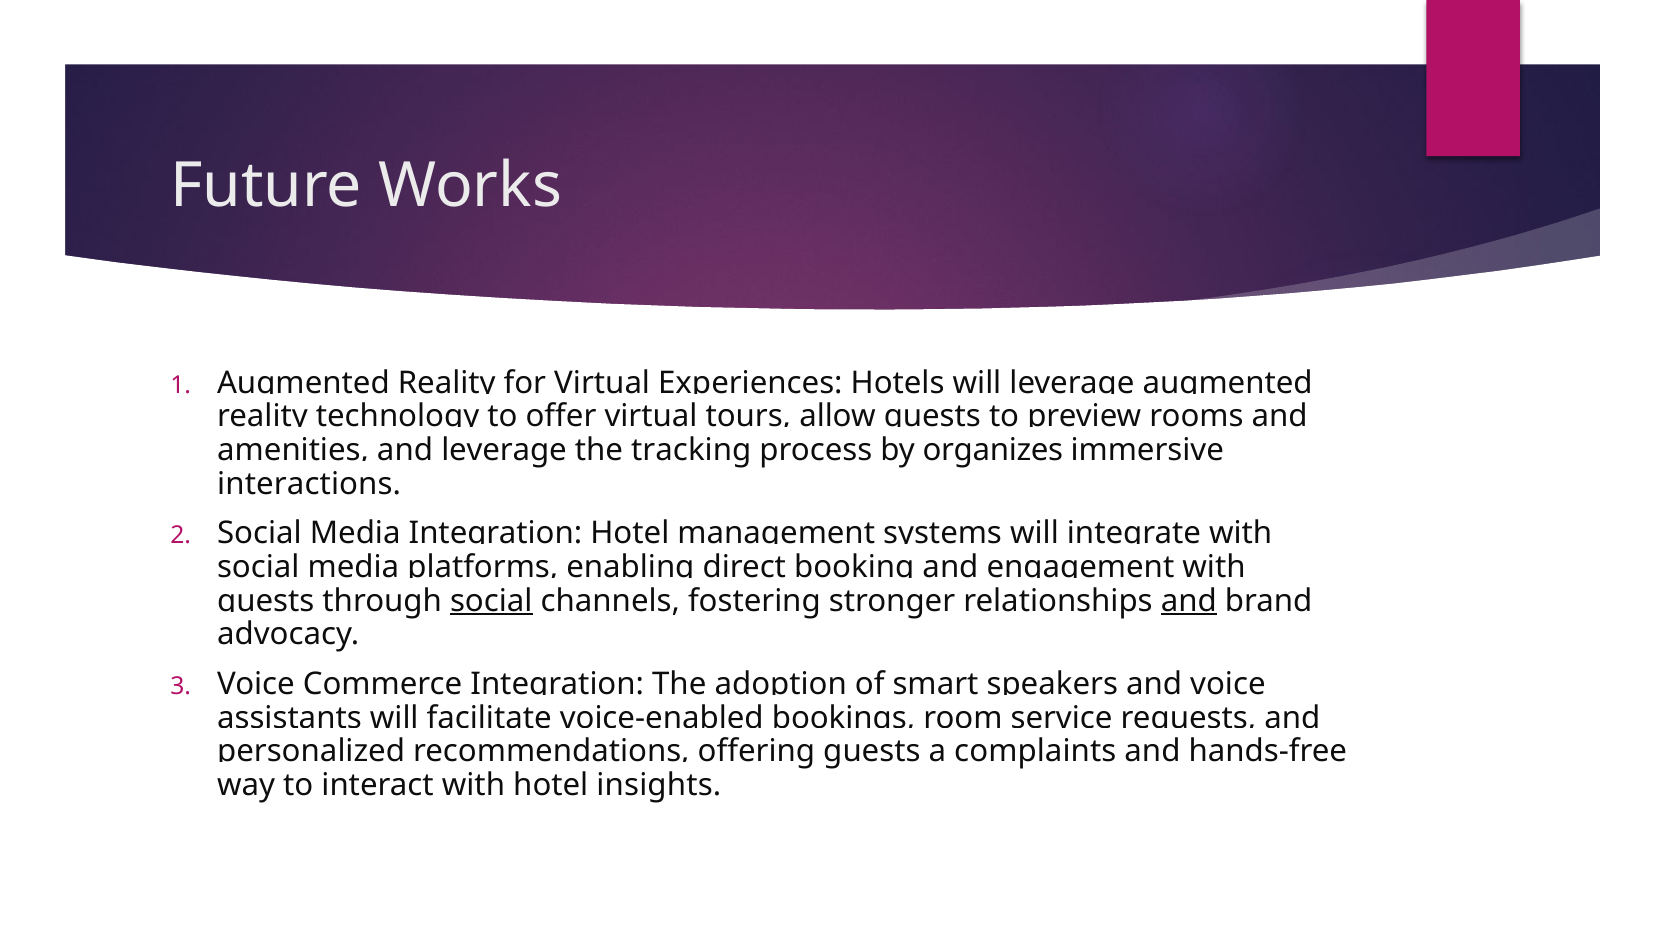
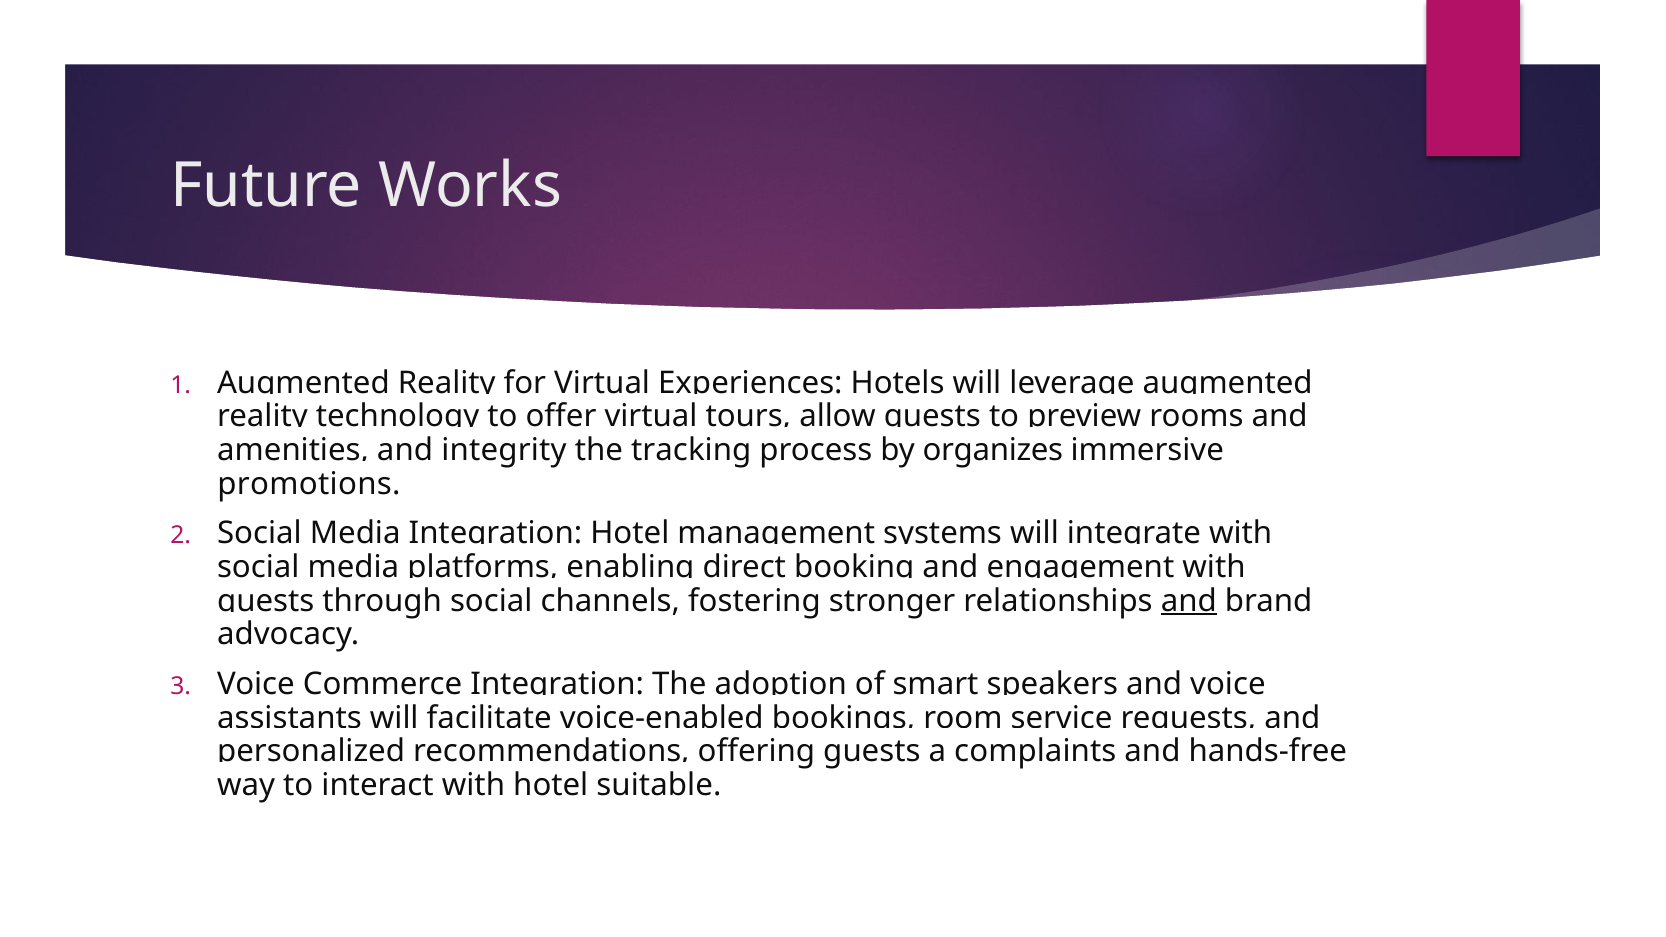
leverage: leverage -> integrity (504, 450)
interactions: interactions -> promotions (309, 484)
social underline: present -> none (491, 601)
insights: insights -> suitable (659, 785)
